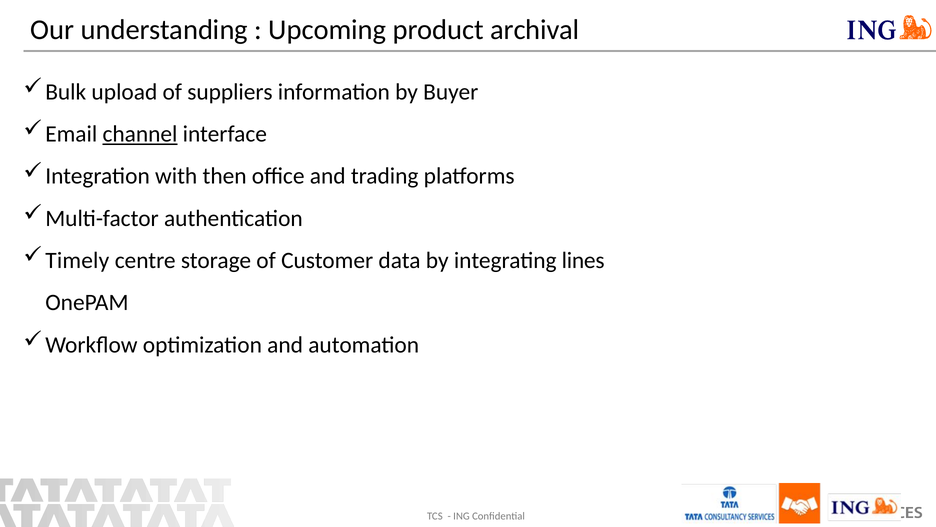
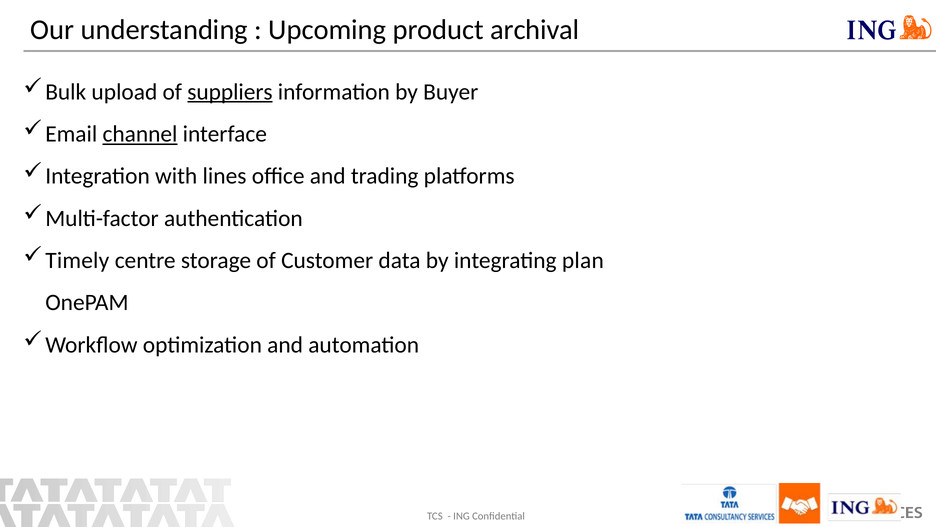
suppliers underline: none -> present (230, 92)
then: then -> lines (225, 176)
lines: lines -> plan (583, 260)
